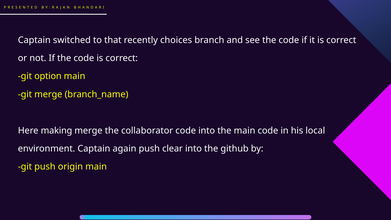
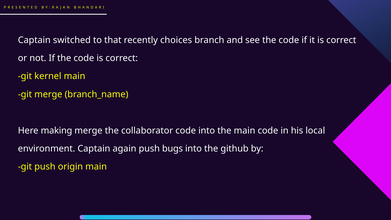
option: option -> kernel (48, 76)
clear: clear -> bugs (173, 149)
